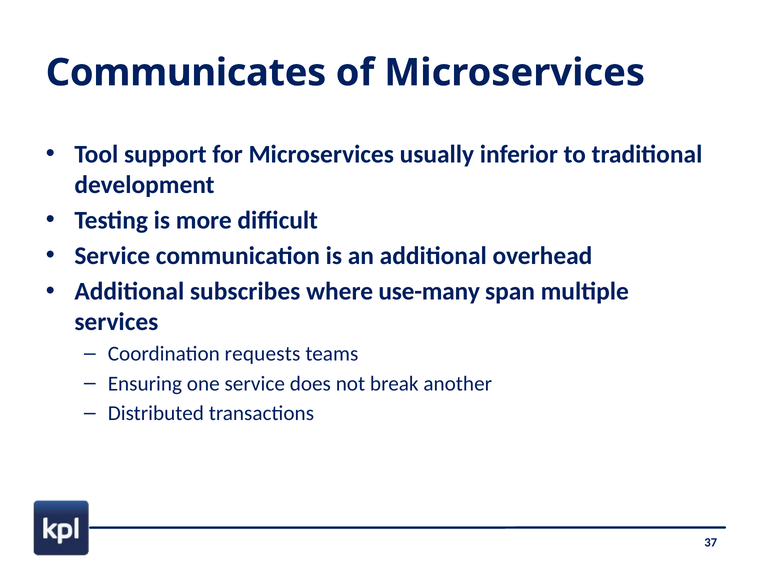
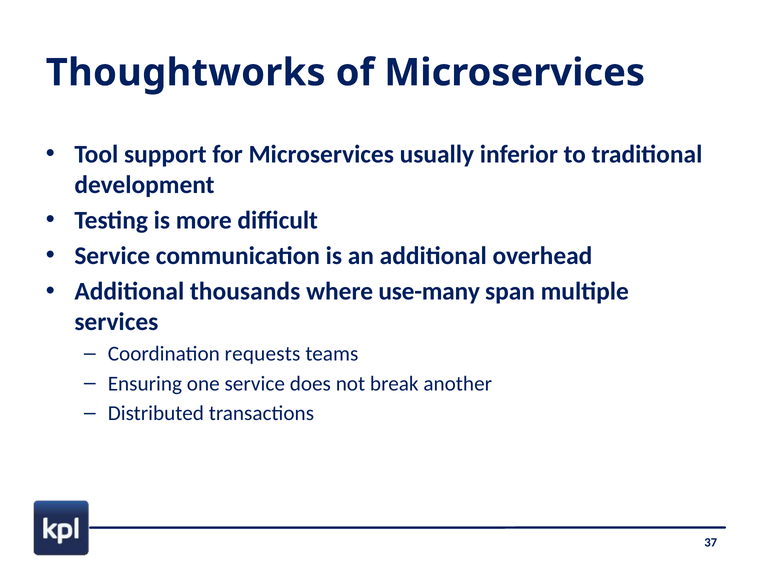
Communicates: Communicates -> Thoughtworks (186, 73)
subscribes: subscribes -> thousands (245, 292)
